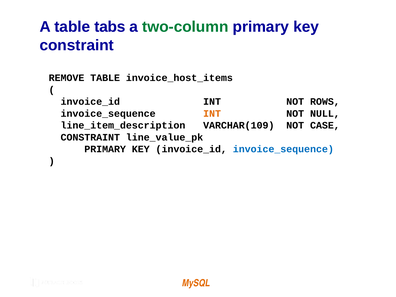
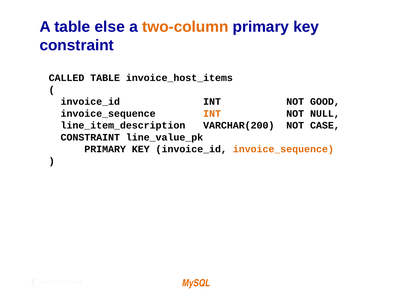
tabs: tabs -> else (110, 27)
two-column colour: green -> orange (185, 27)
REMOVE: REMOVE -> CALLED (67, 78)
ROWS: ROWS -> GOOD (325, 102)
VARCHAR(109: VARCHAR(109 -> VARCHAR(200 (239, 125)
invoice_sequence colour: blue -> orange (283, 149)
